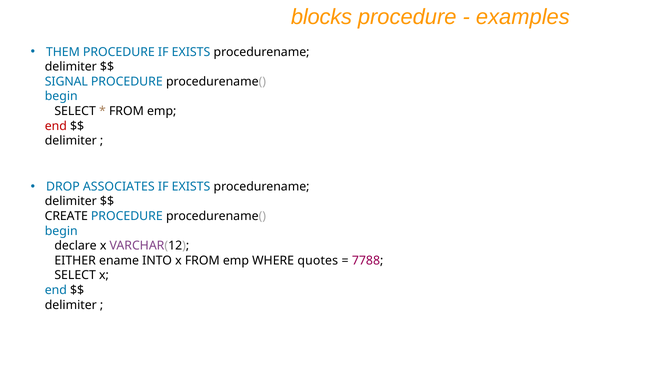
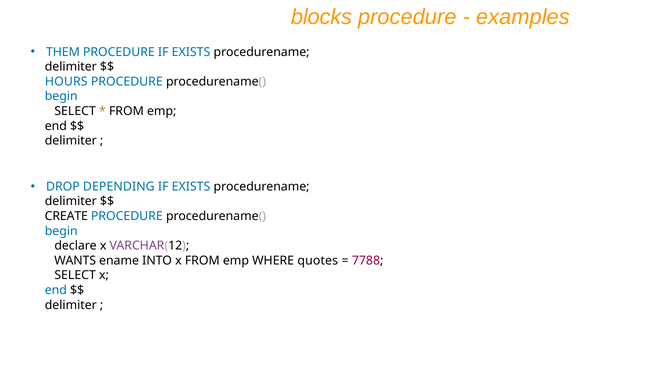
SIGNAL: SIGNAL -> HOURS (66, 81)
end colour: red -> black (56, 126)
ASSOCIATES: ASSOCIATES -> DEPENDING (119, 186)
EITHER: EITHER -> WANTS (75, 260)
